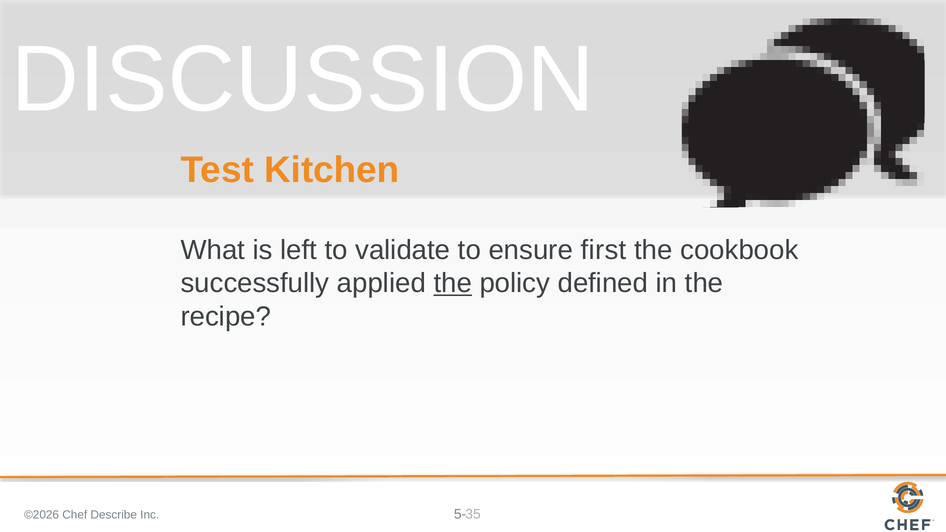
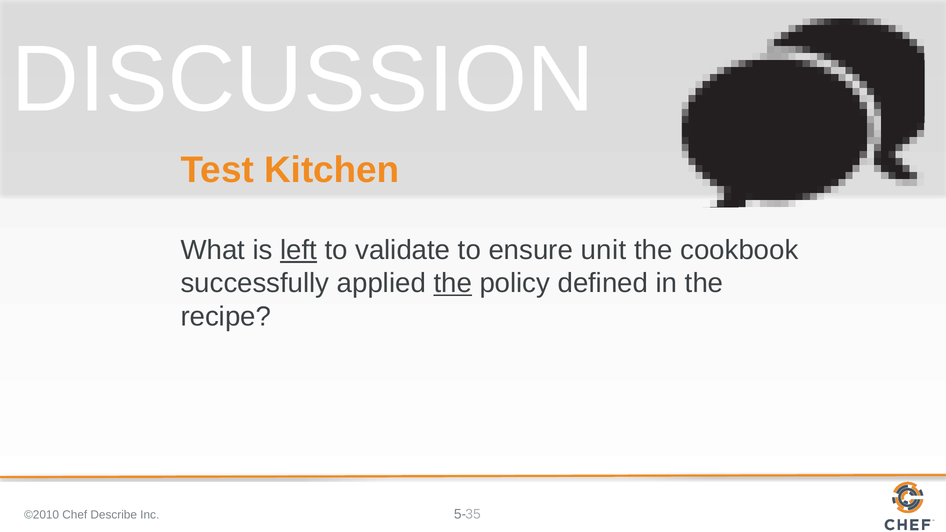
left underline: none -> present (299, 250)
first: first -> unit (603, 250)
©2026: ©2026 -> ©2010 (42, 515)
